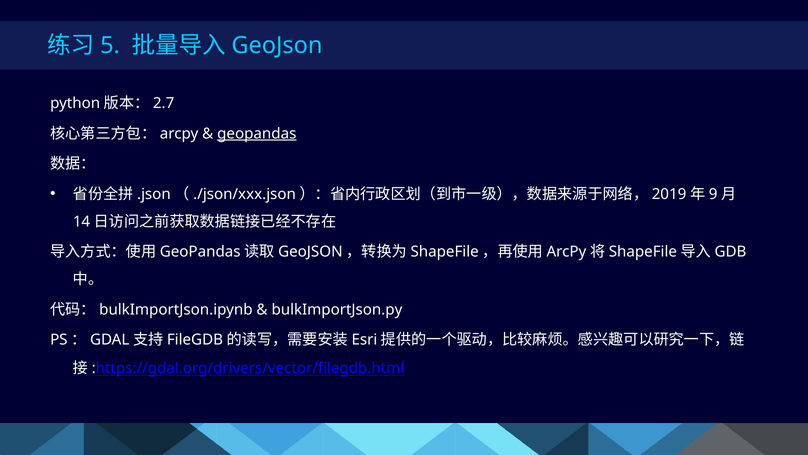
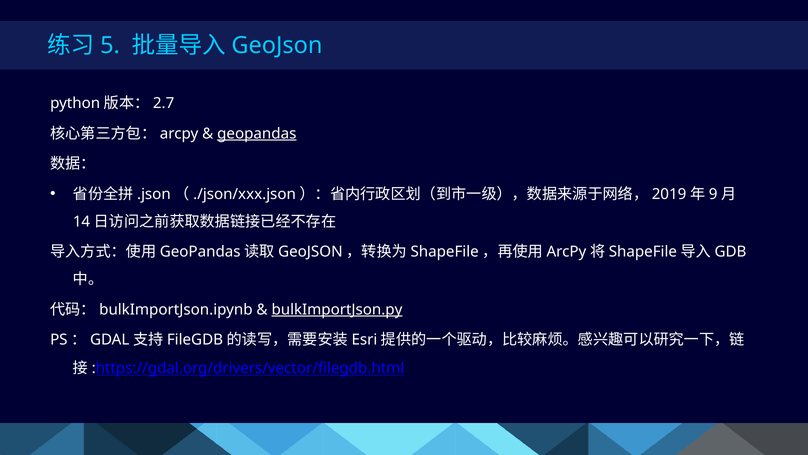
bulkImportJson.py underline: none -> present (337, 309)
